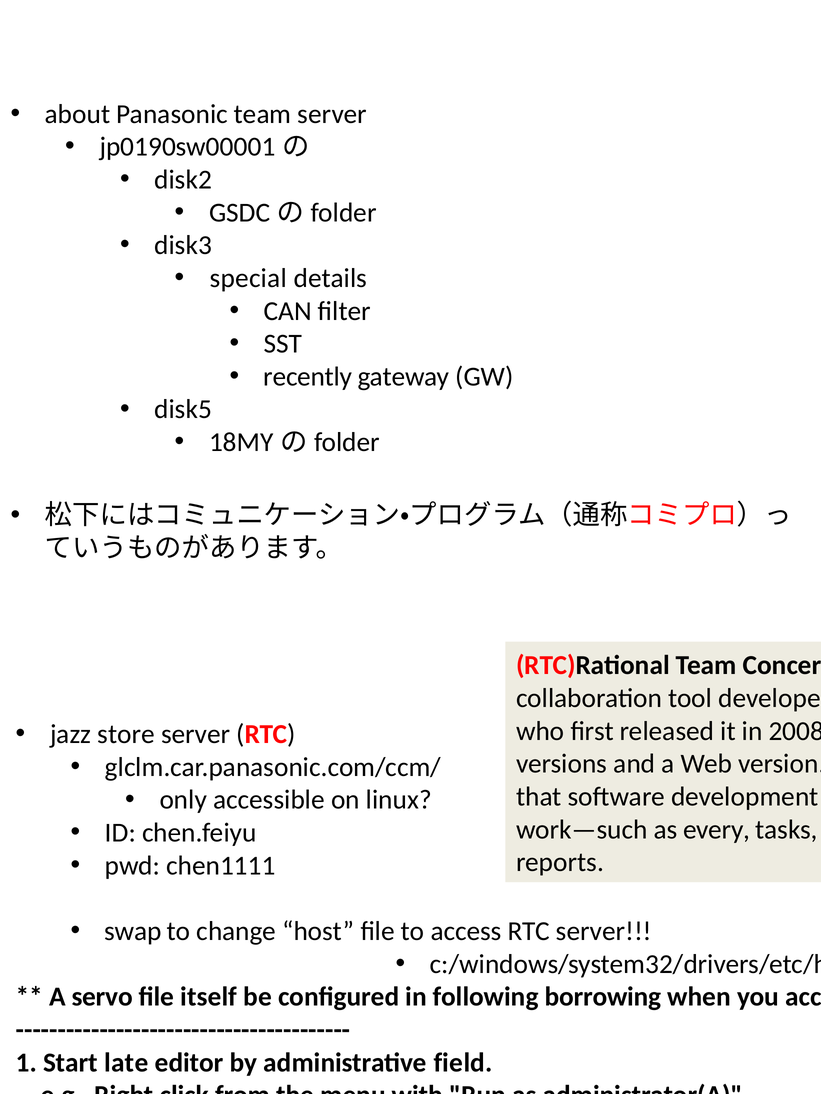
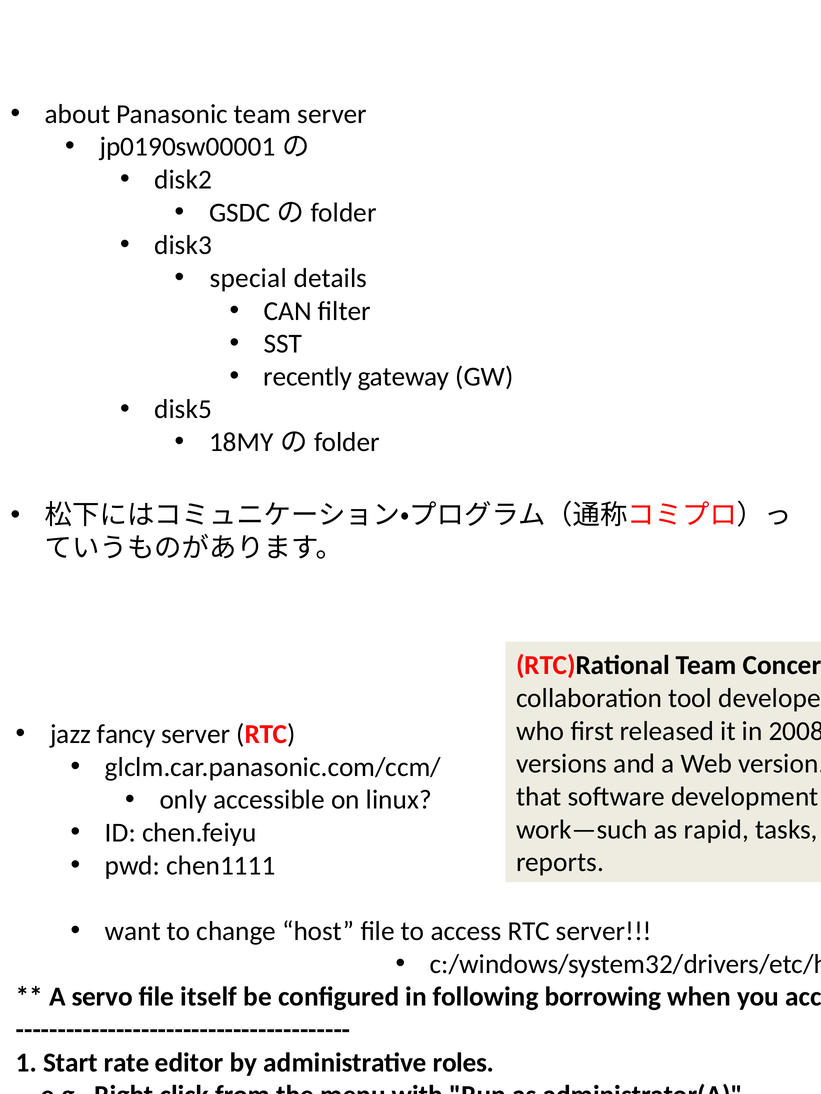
store: store -> fancy (126, 735)
every: every -> rapid (716, 830)
swap: swap -> want (133, 932)
late: late -> rate (126, 1063)
field: field -> roles (463, 1063)
